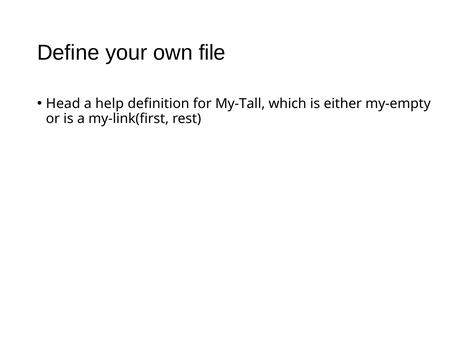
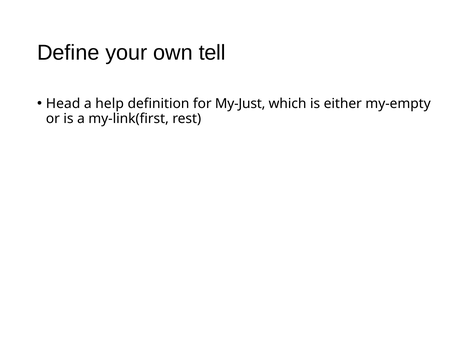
file: file -> tell (212, 53)
My-Tall: My-Tall -> My-Just (240, 104)
